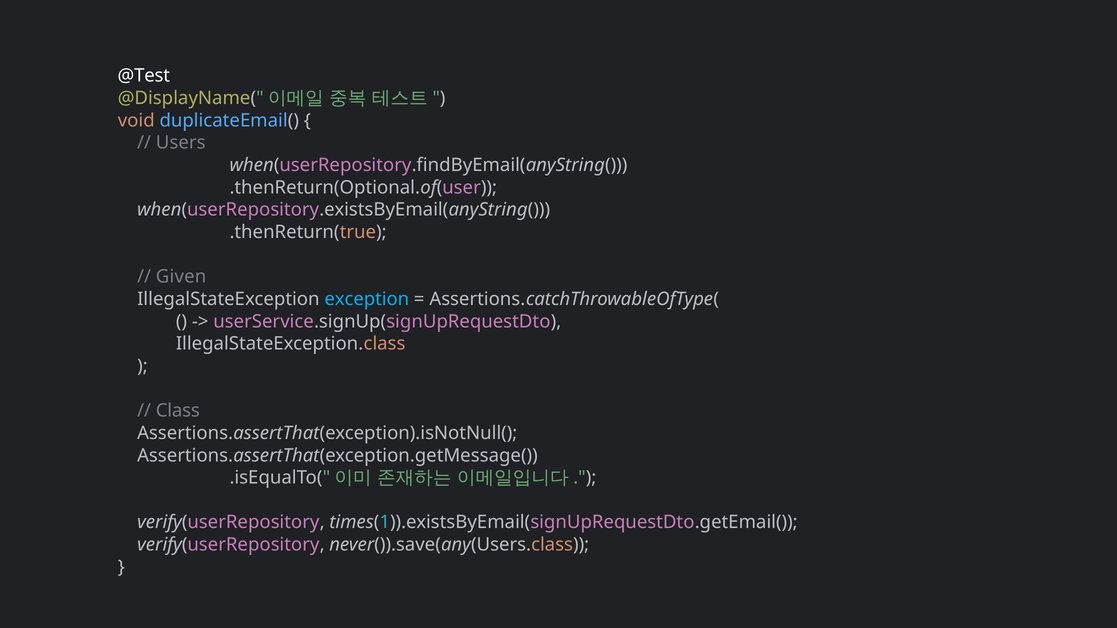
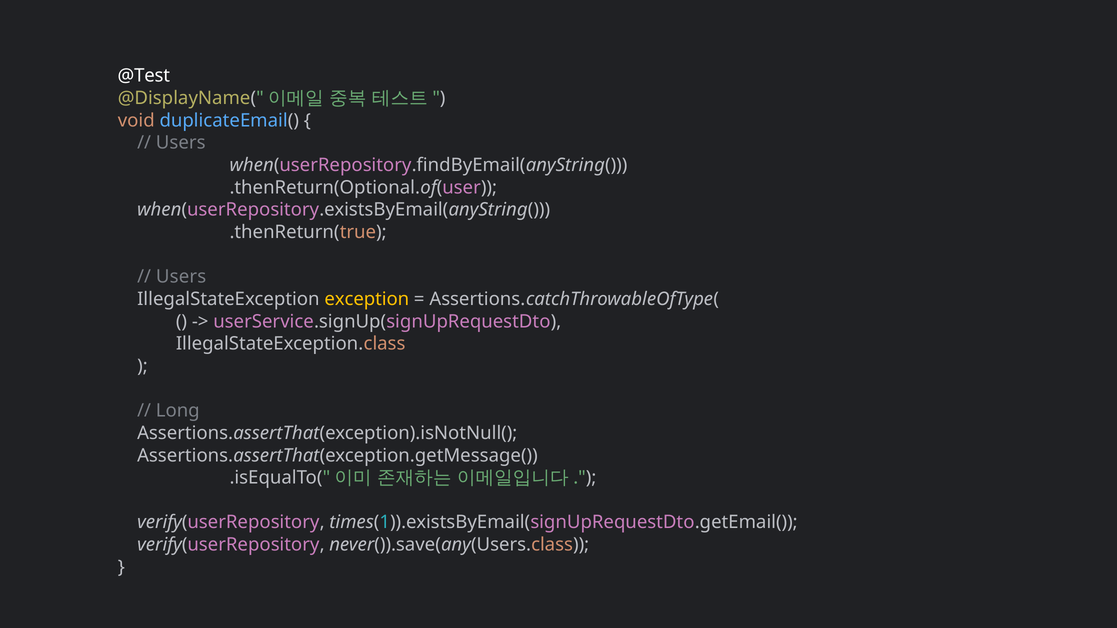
Given: Given -> Users (181, 277)
exception colour: light blue -> yellow (367, 299)
Class: Class -> Long (178, 411)
